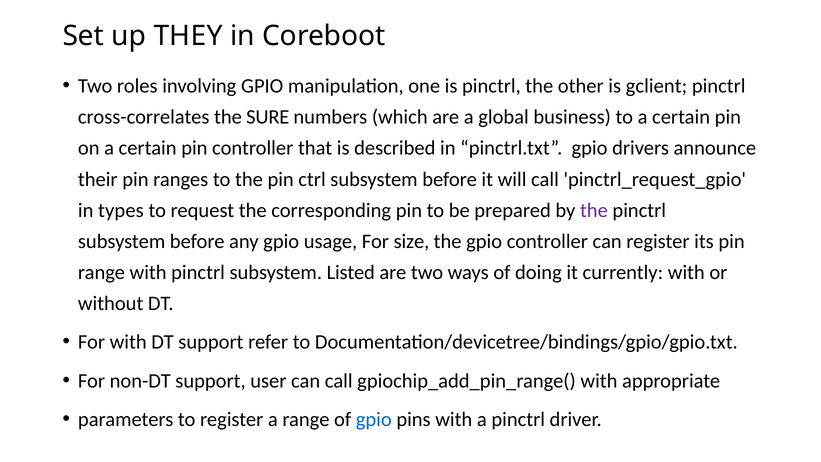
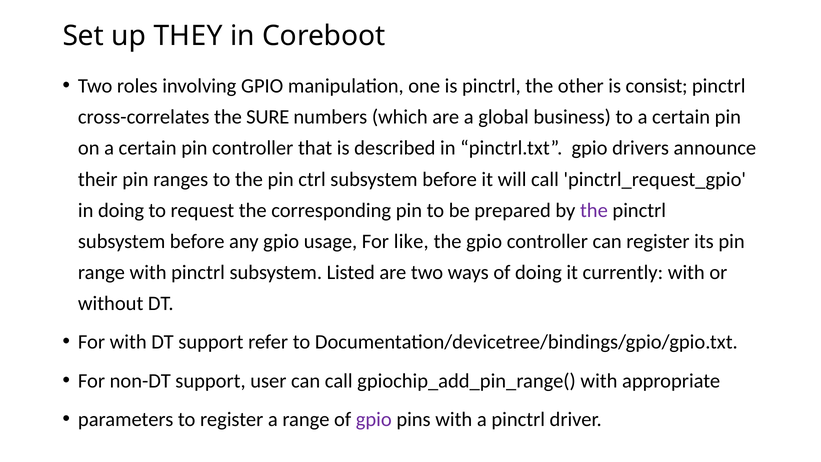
gclient: gclient -> consist (657, 86)
in types: types -> doing (121, 210)
size: size -> like (411, 241)
gpio colour: blue -> purple (374, 419)
